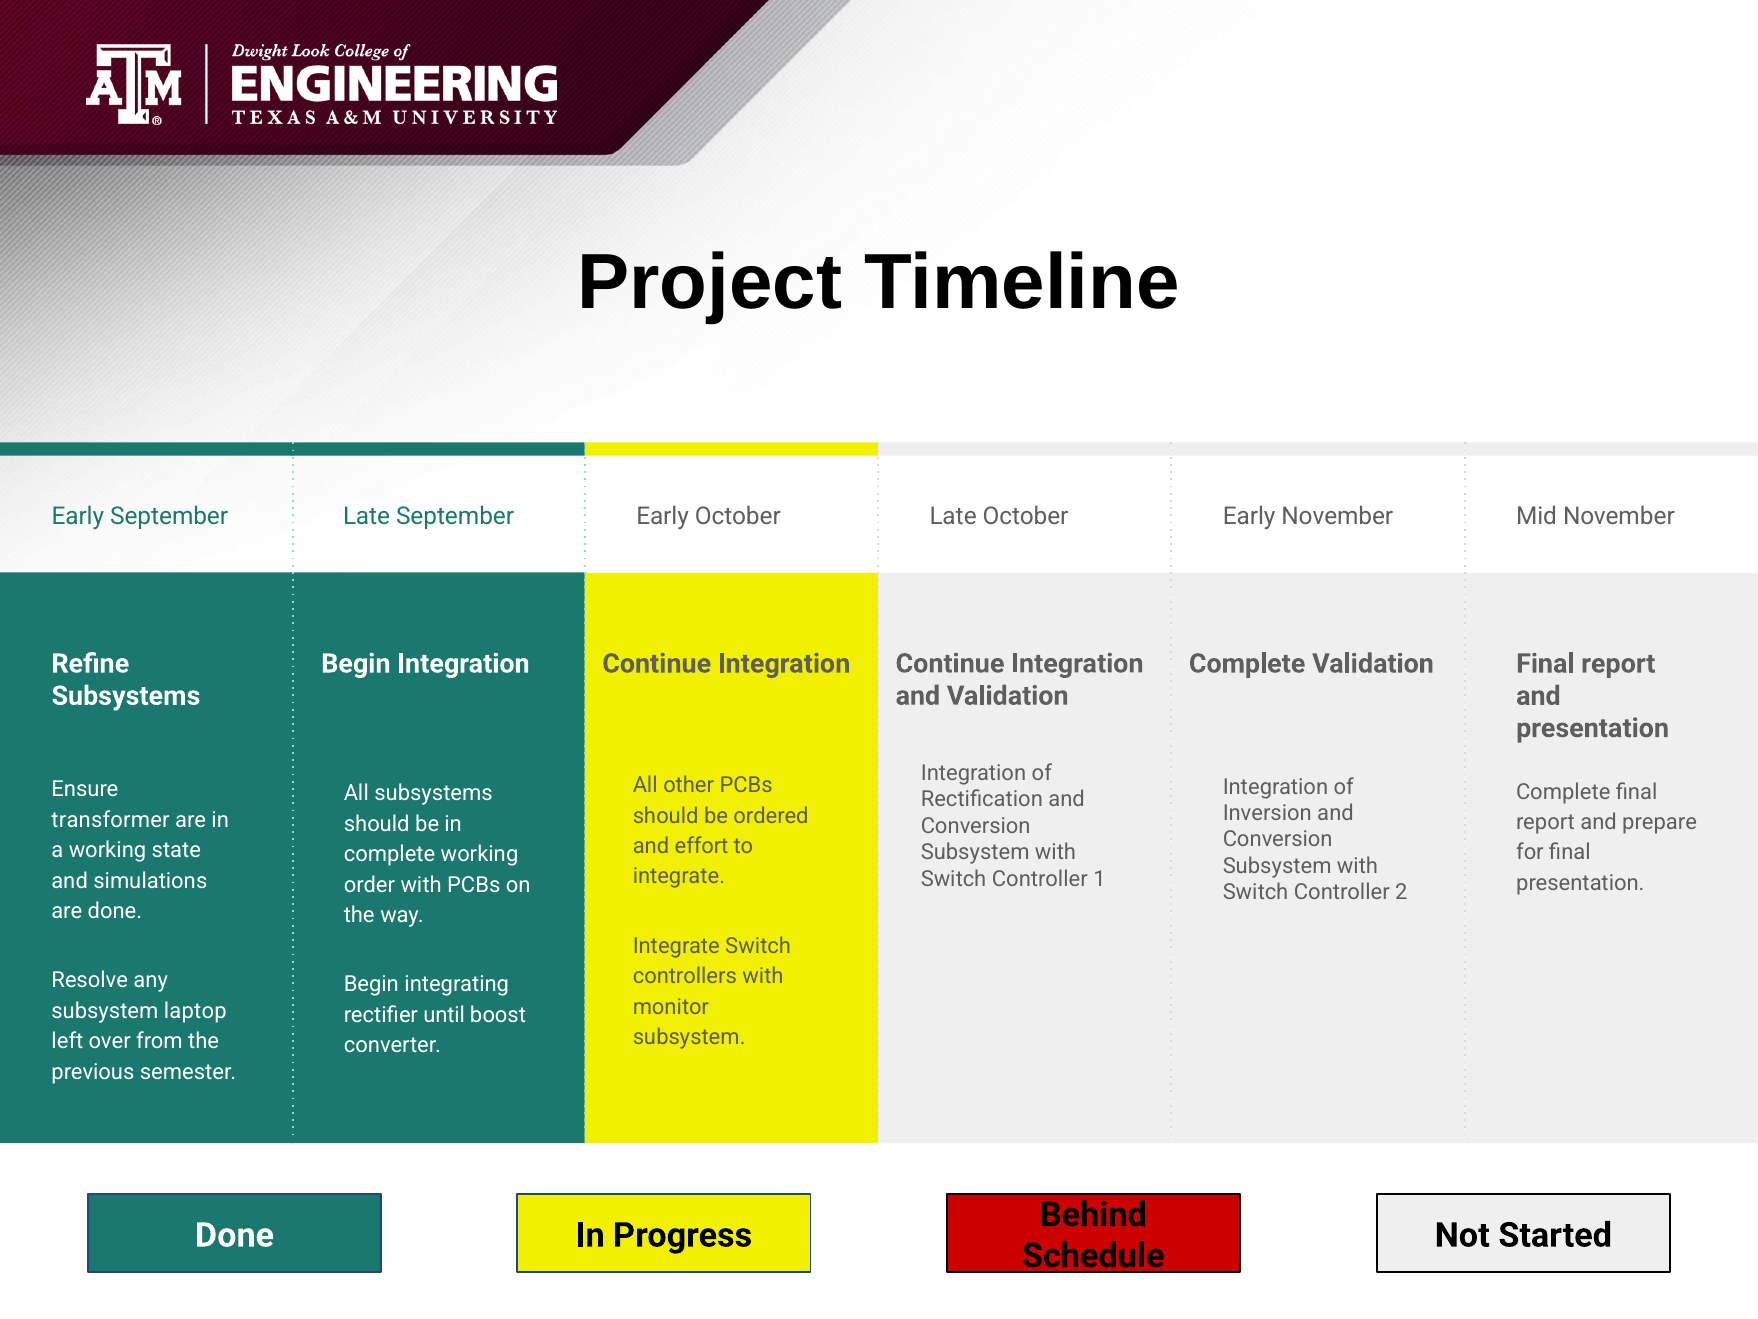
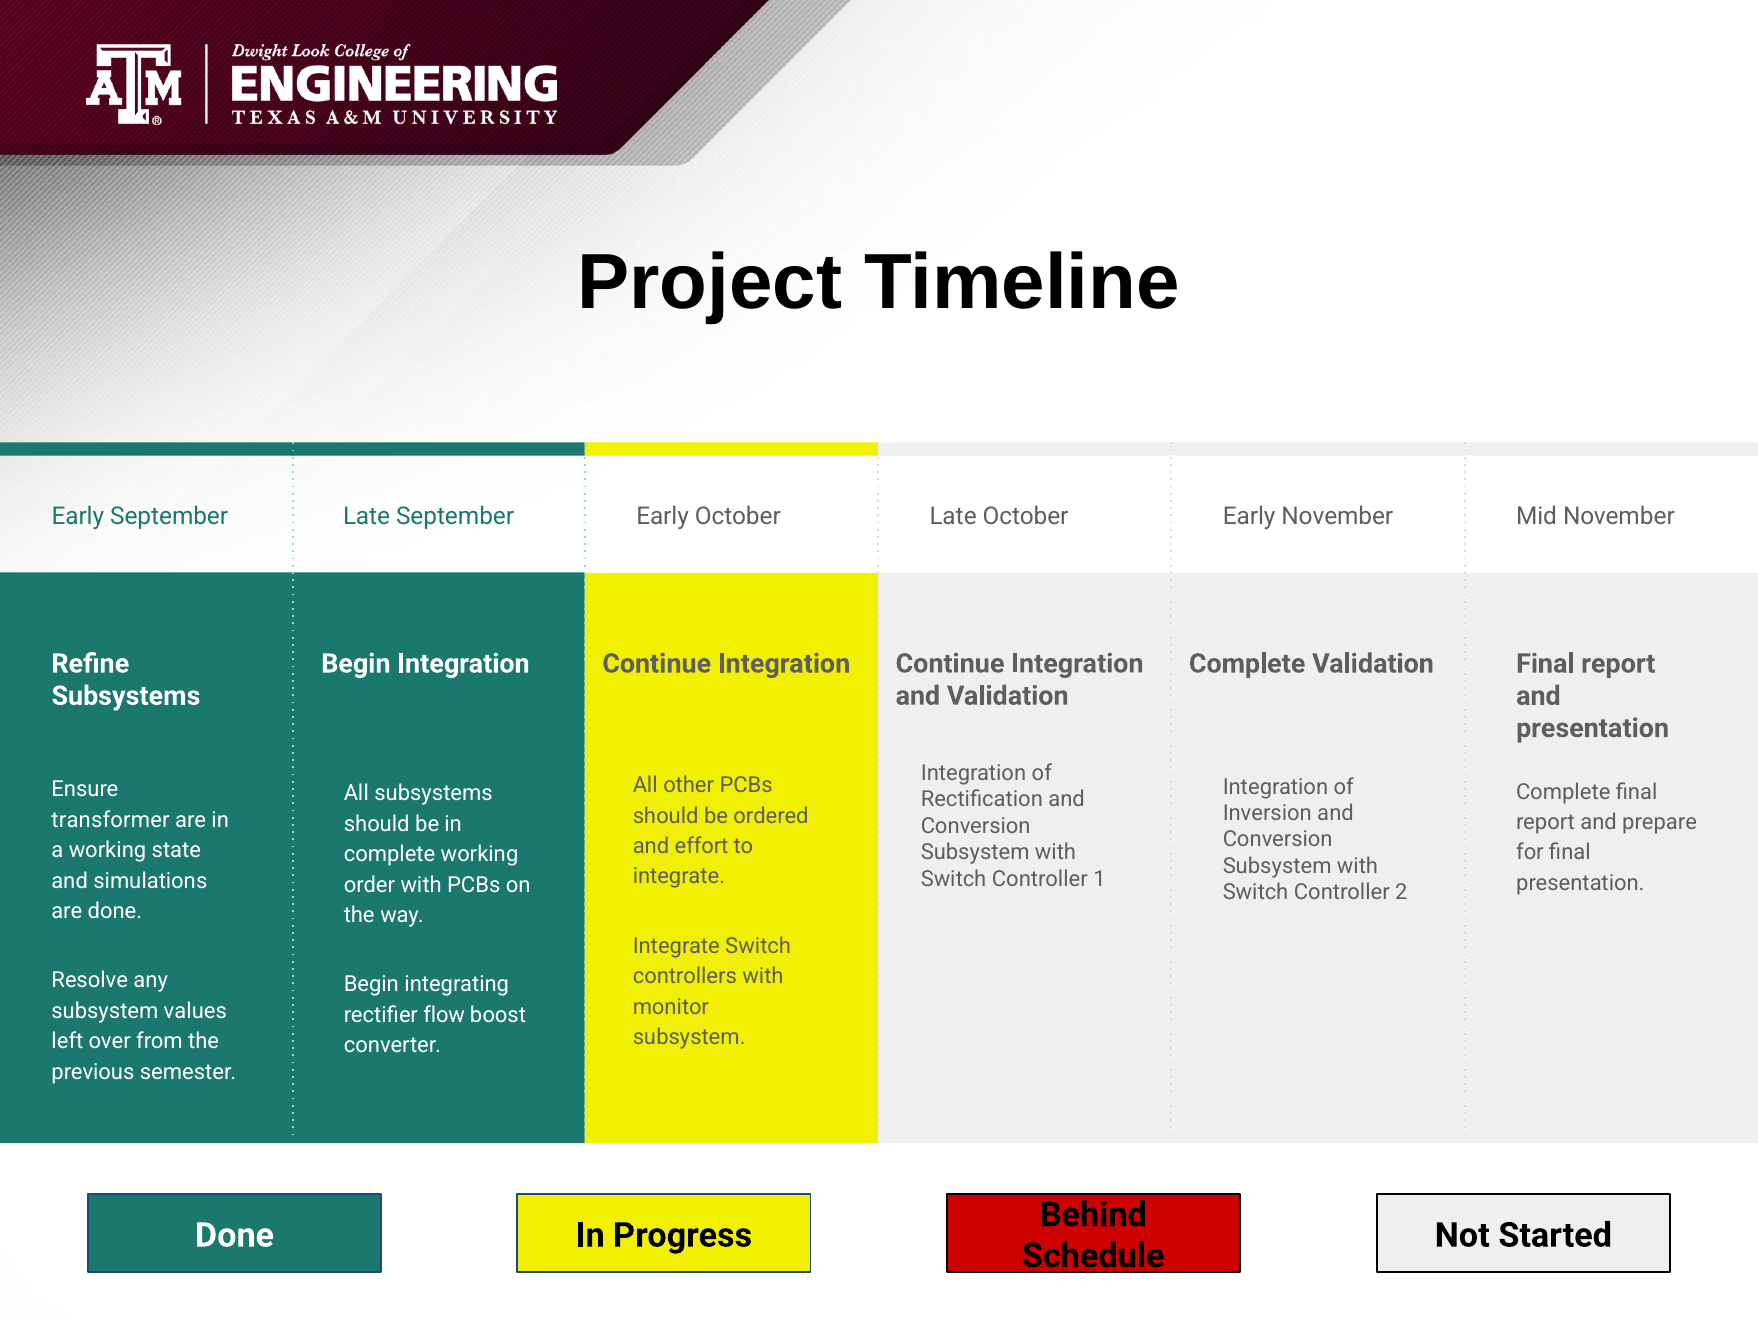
laptop: laptop -> values (195, 1011)
until: until -> flow (444, 1015)
